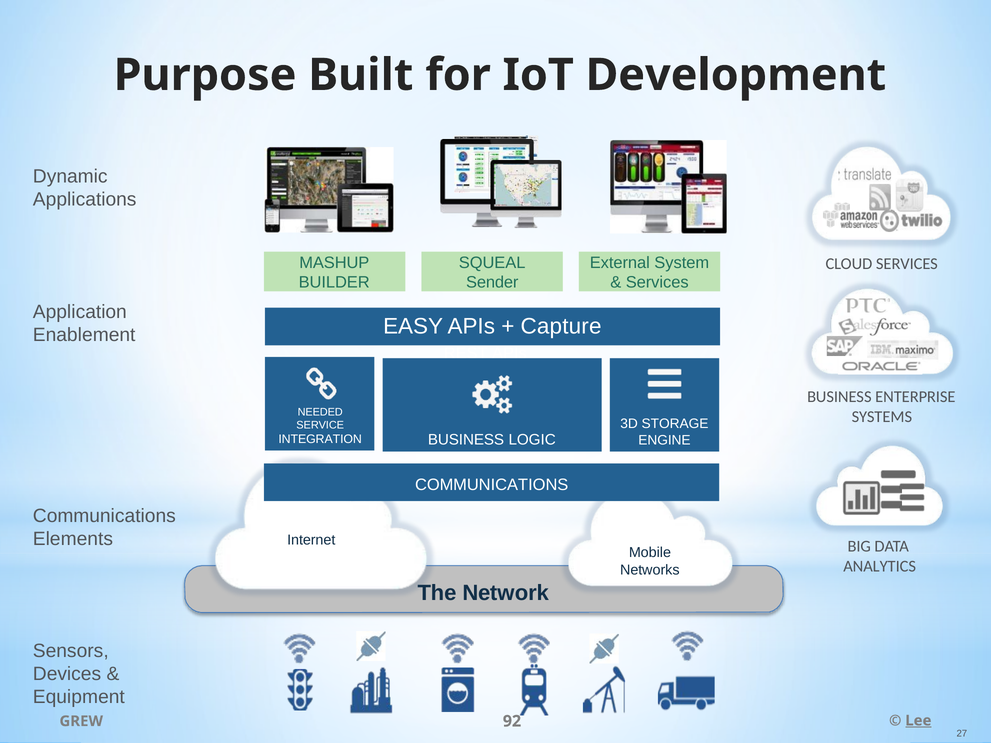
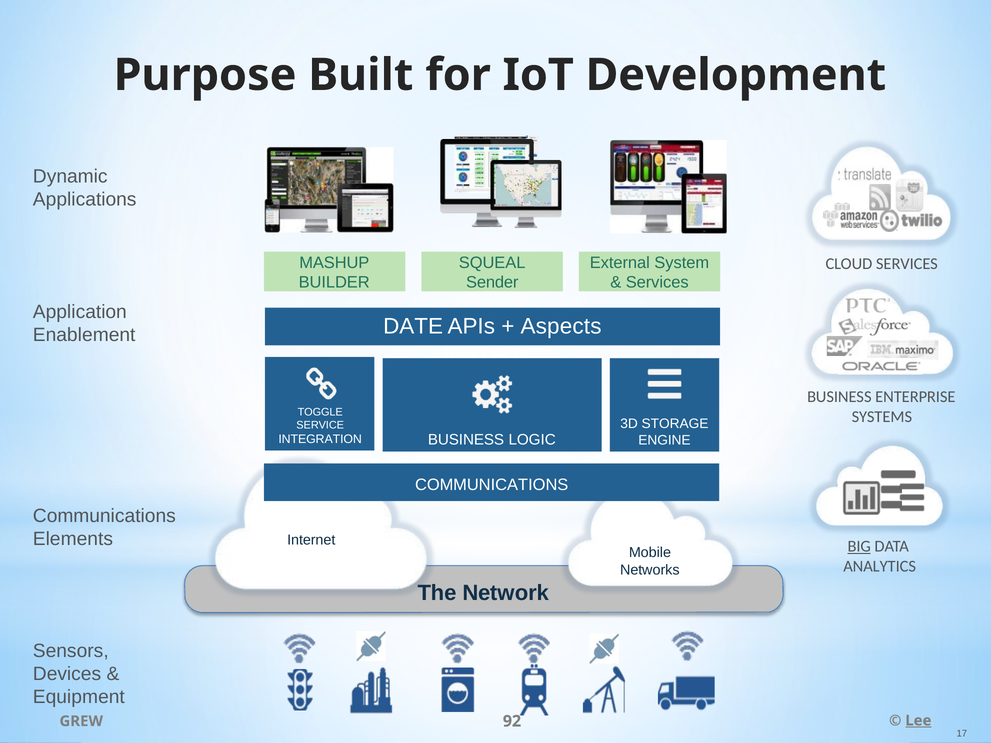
EASY: EASY -> DATE (413, 326)
Capture: Capture -> Aspects (561, 326)
NEEDED: NEEDED -> TOGGLE (320, 412)
BIG underline: none -> present (859, 546)
27: 27 -> 17 (962, 734)
